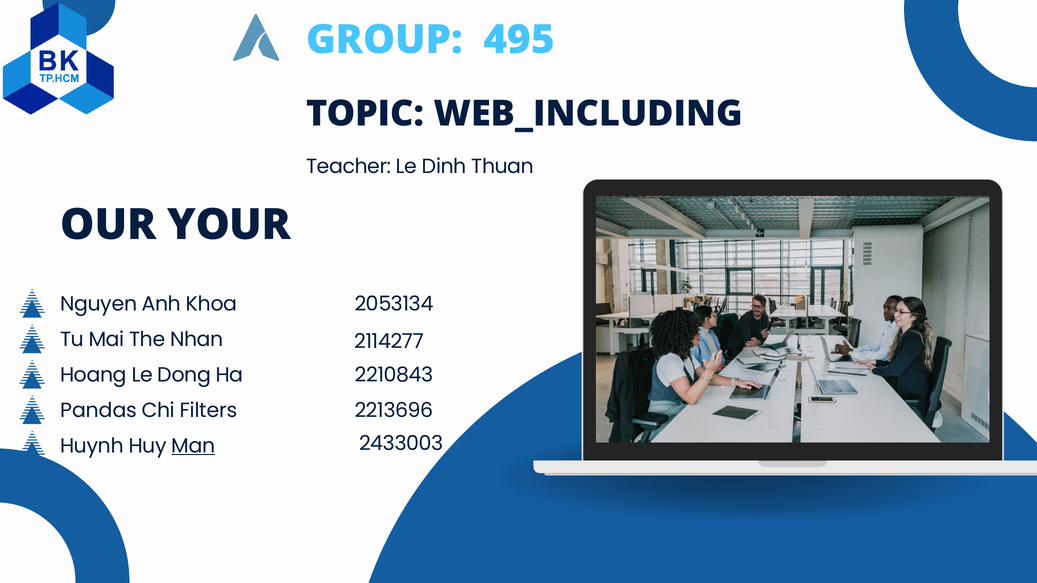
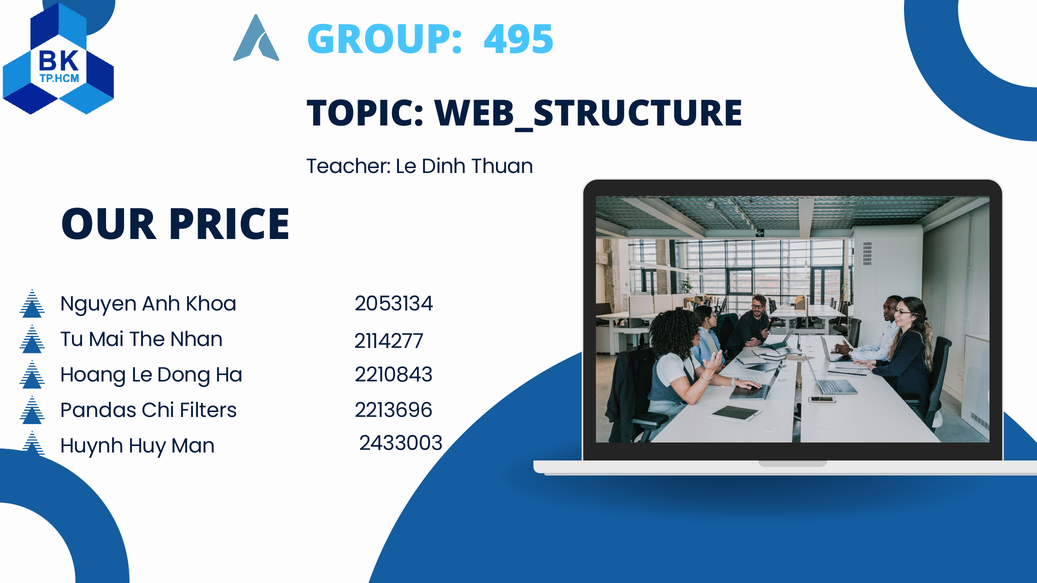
WEB_INCLUDING: WEB_INCLUDING -> WEB_STRUCTURE (588, 114)
YOUR: YOUR -> PRICE (229, 225)
Man underline: present -> none (193, 446)
